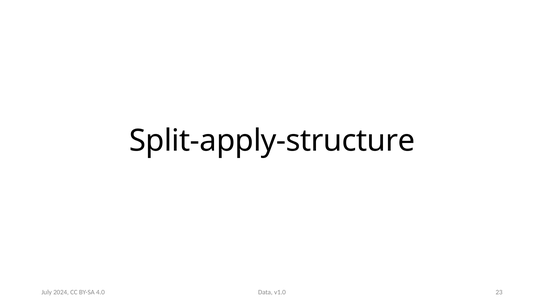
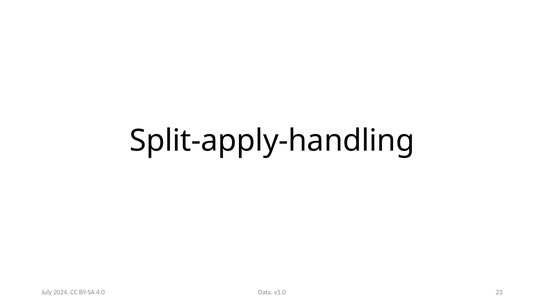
Split-apply-structure: Split-apply-structure -> Split-apply-handling (272, 141)
